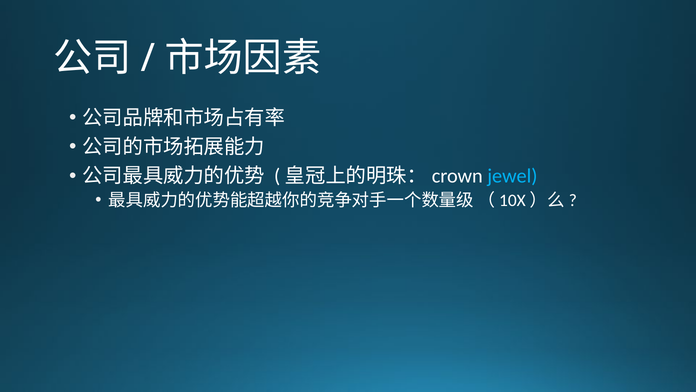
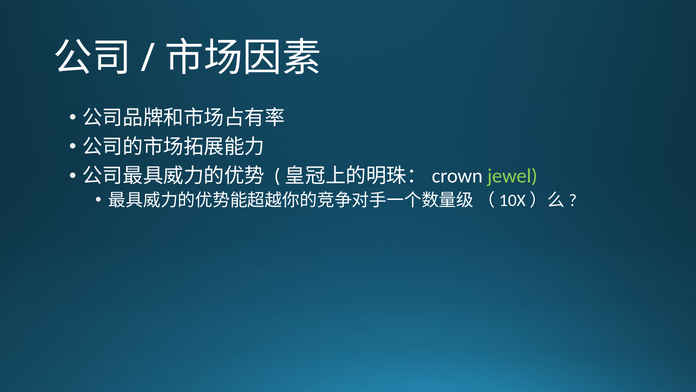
jewel colour: light blue -> light green (512, 176)
